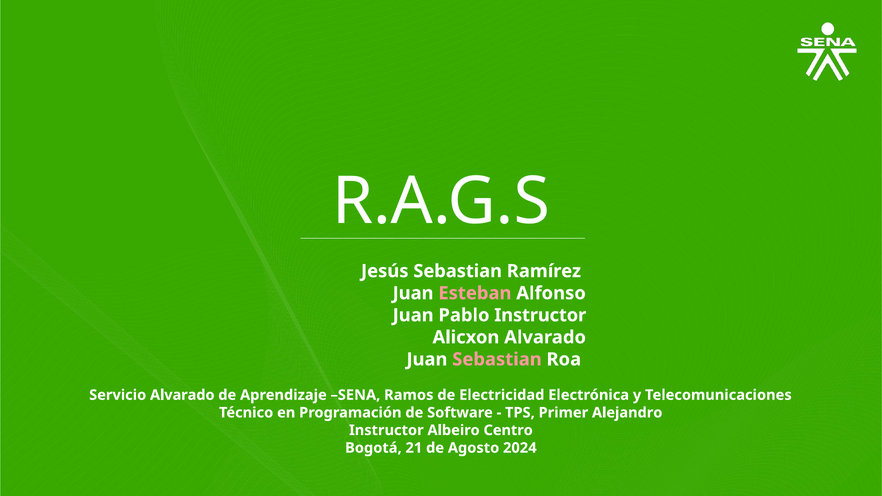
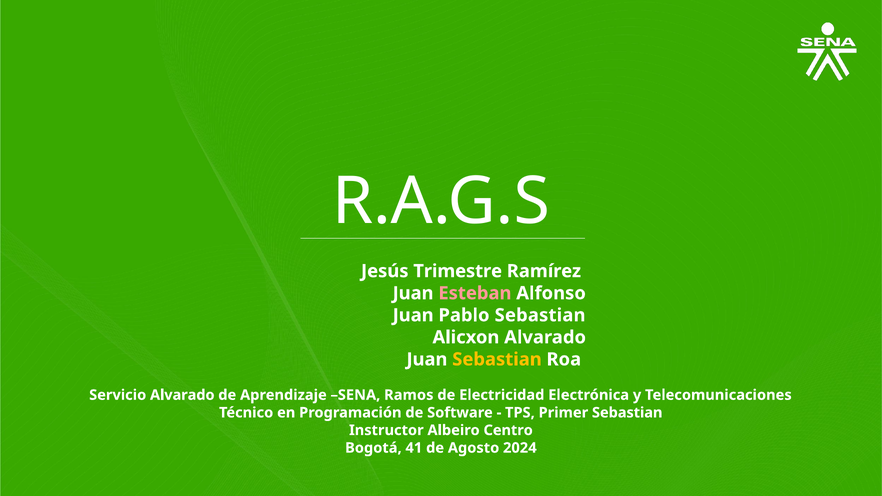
Jesús Sebastian: Sebastian -> Trimestre (458, 271)
Pablo Instructor: Instructor -> Sebastian (540, 315)
Sebastian colour: pink -> yellow (497, 359)
Primer Alejandro: Alejandro -> Sebastian (627, 413)
21: 21 -> 41 (414, 448)
